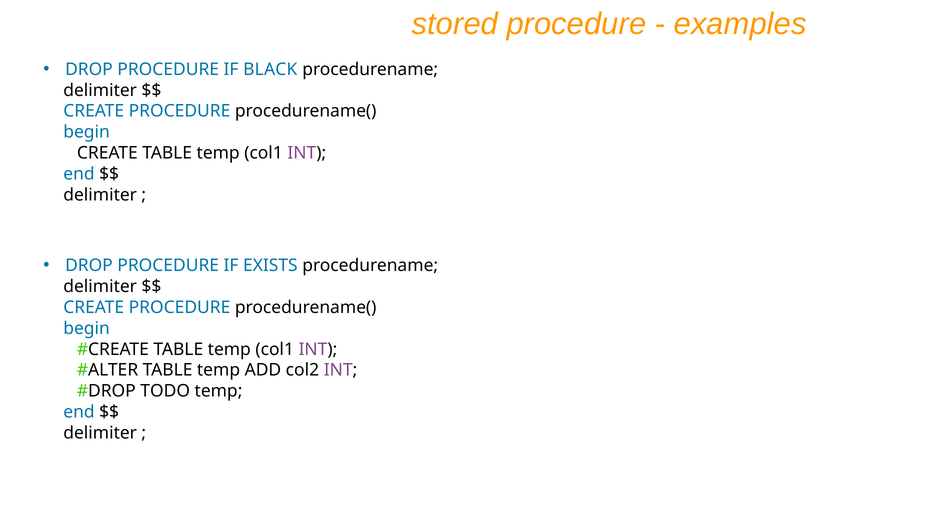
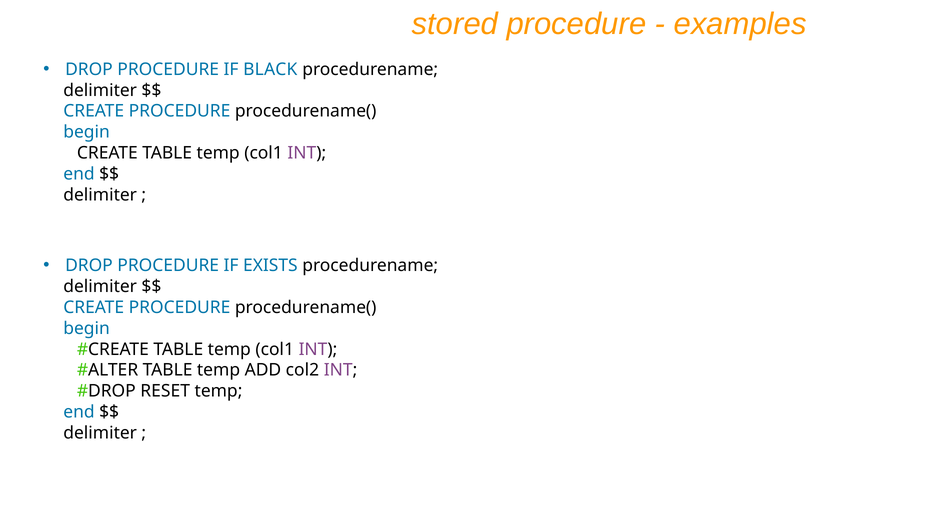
TODO: TODO -> RESET (165, 391)
